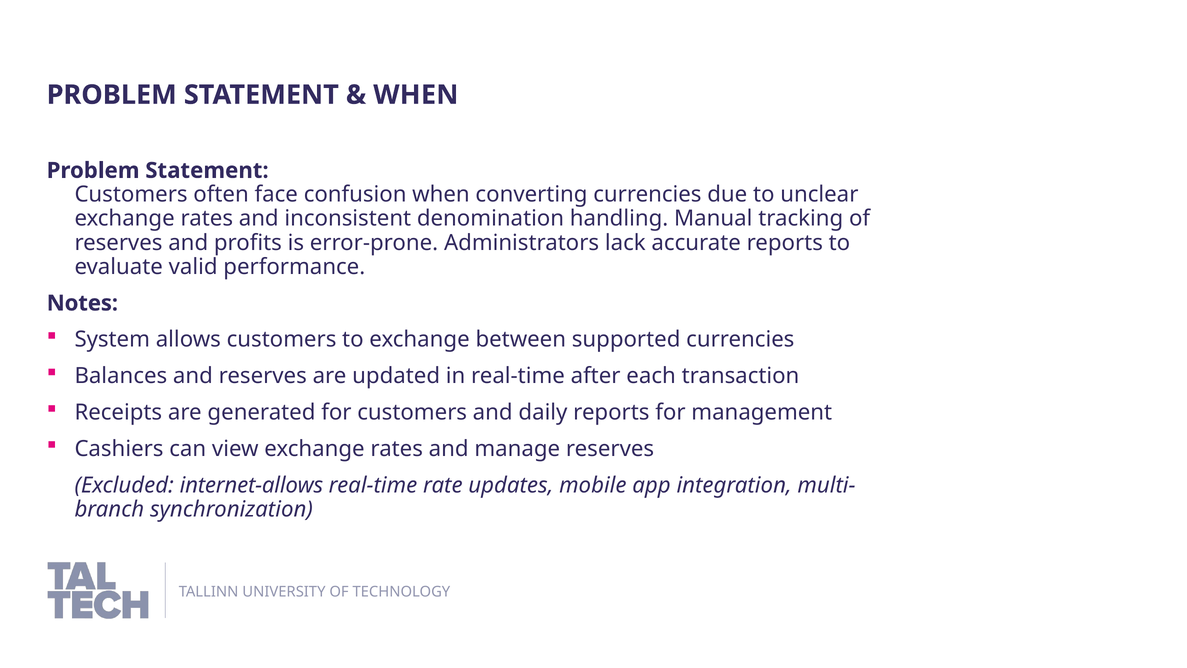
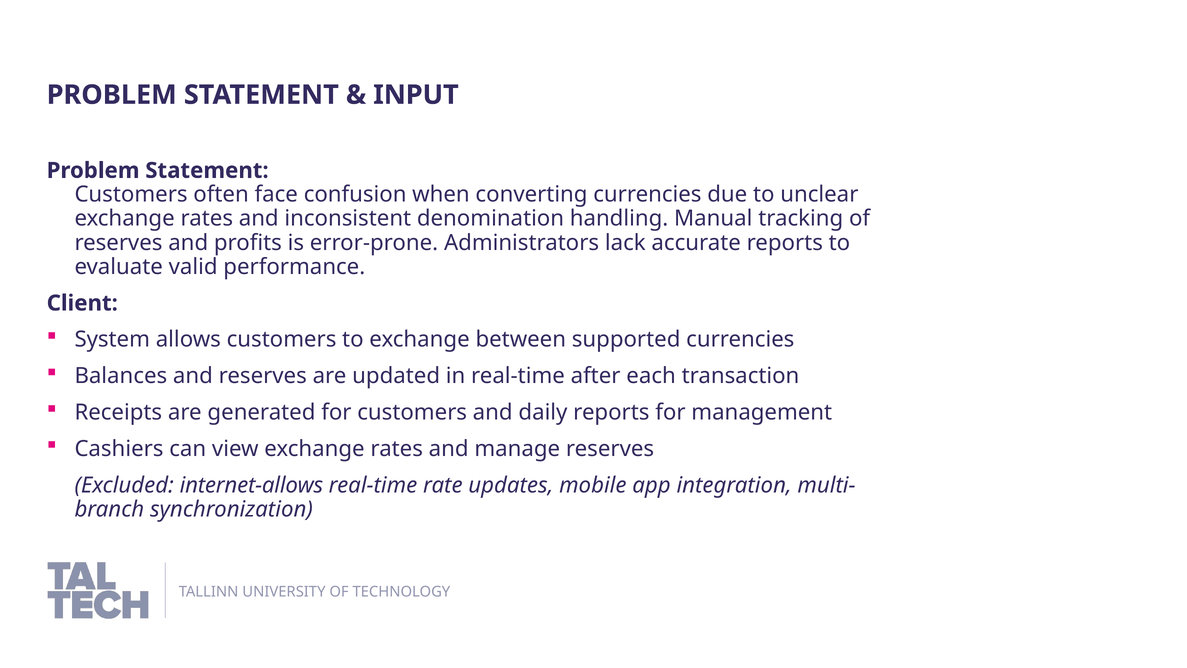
WHEN: WHEN -> INPUT (416, 95)
Notes: Notes -> Client (82, 303)
